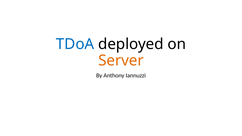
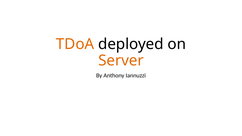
TDoA colour: blue -> orange (75, 44)
